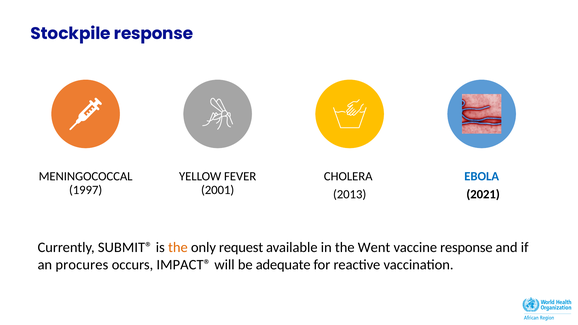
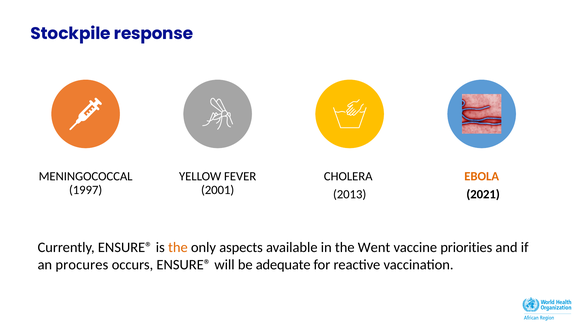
EBOLA colour: blue -> orange (482, 176)
Currently SUBMIT®: SUBMIT® -> ENSURE® (125, 247)
request: request -> aspects (241, 247)
vaccine response: response -> priorities (466, 247)
occurs IMPACT®: IMPACT® -> ENSURE® (184, 265)
